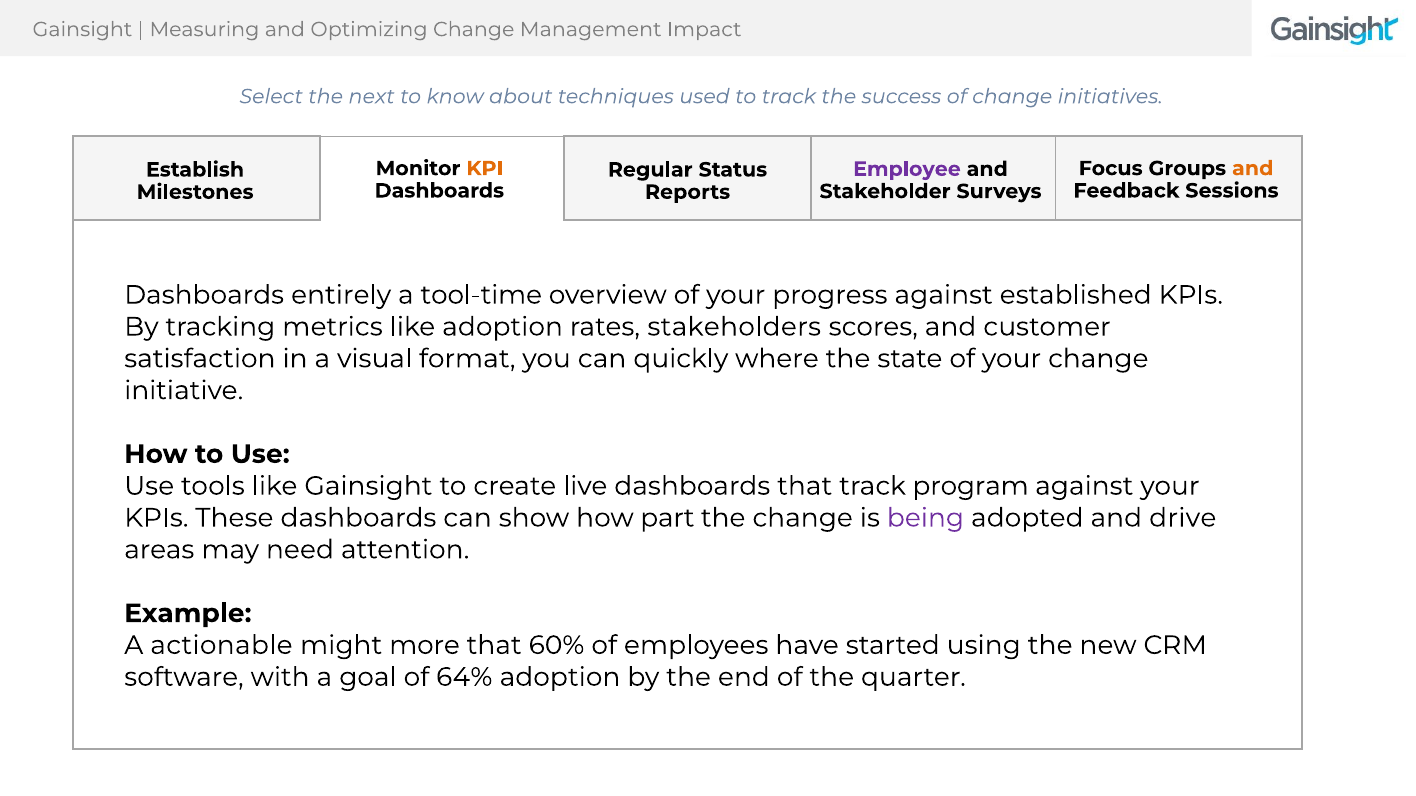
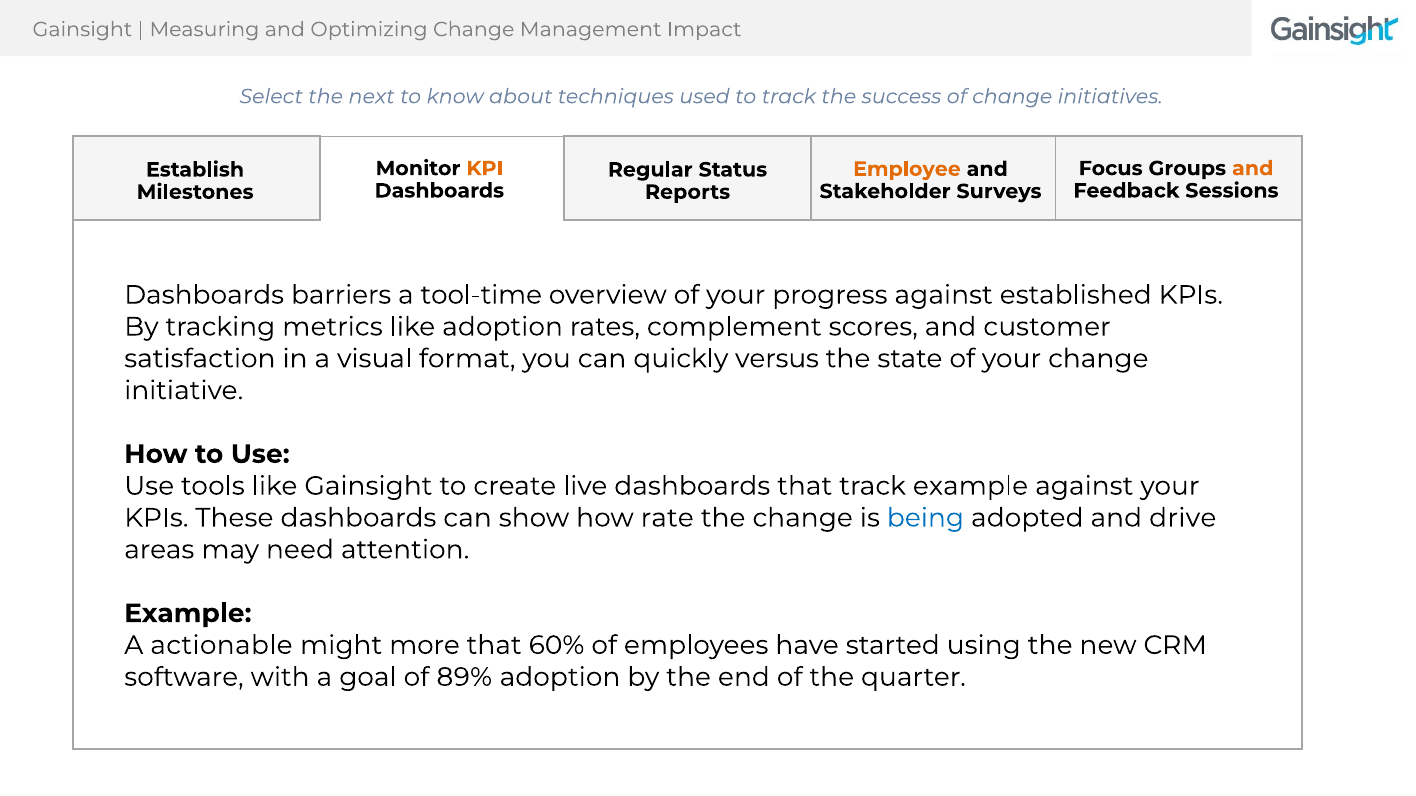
Employee colour: purple -> orange (907, 169)
entirely: entirely -> barriers (341, 295)
stakeholders: stakeholders -> complement (734, 327)
where: where -> versus (777, 359)
track program: program -> example (970, 486)
part: part -> rate (667, 518)
being colour: purple -> blue (925, 518)
64%: 64% -> 89% (464, 677)
